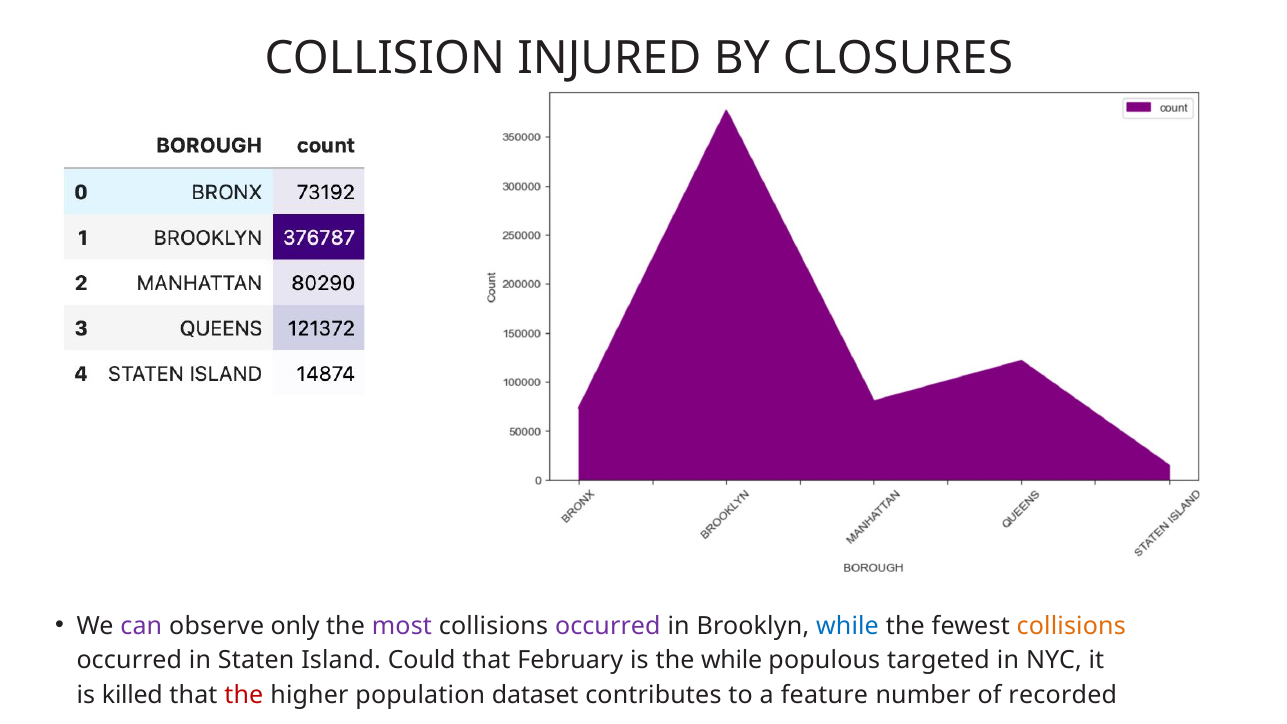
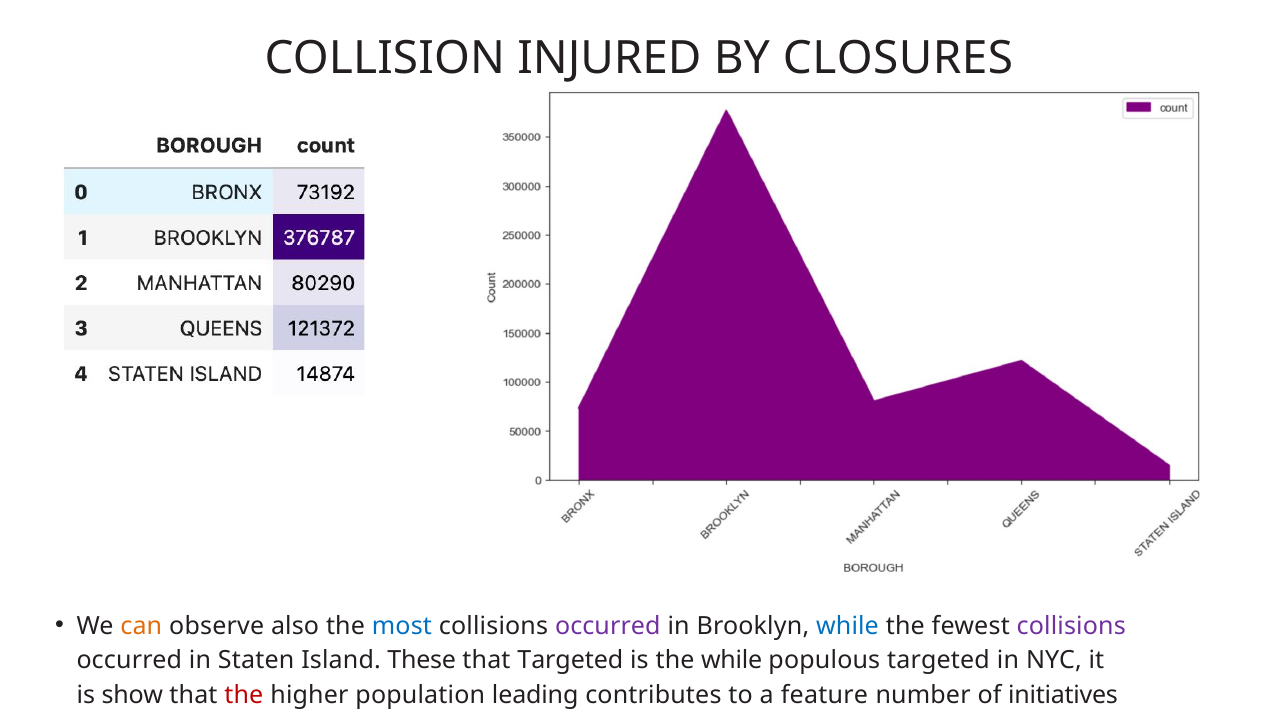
can colour: purple -> orange (141, 626)
only: only -> also (295, 626)
most colour: purple -> blue (402, 626)
collisions colour: orange -> purple (1071, 626)
Could: Could -> These (422, 660)
that February: February -> Targeted (570, 660)
killed: killed -> show (132, 695)
dataset: dataset -> leading (535, 695)
recorded: recorded -> initiatives (1063, 695)
